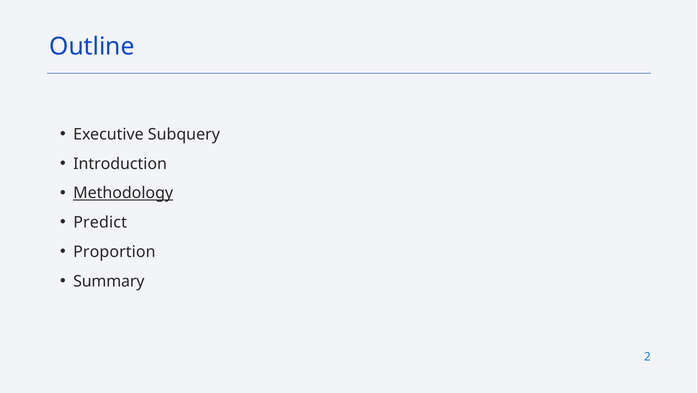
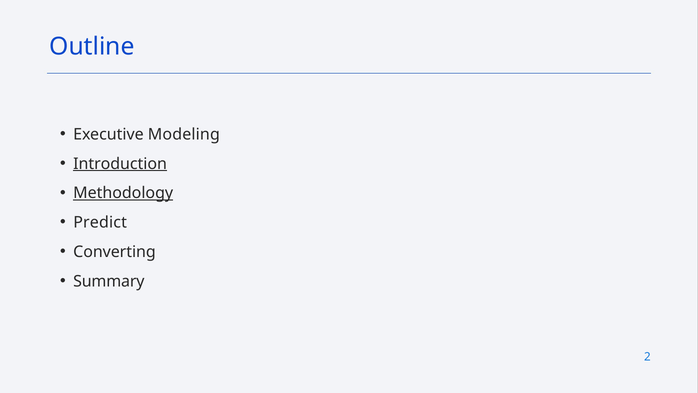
Subquery: Subquery -> Modeling (184, 134)
Introduction underline: none -> present (120, 164)
Proportion: Proportion -> Converting (114, 252)
